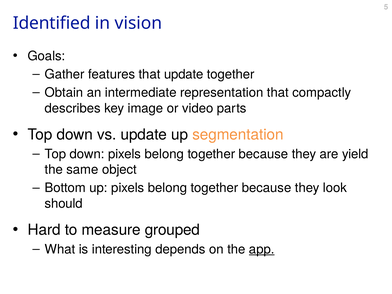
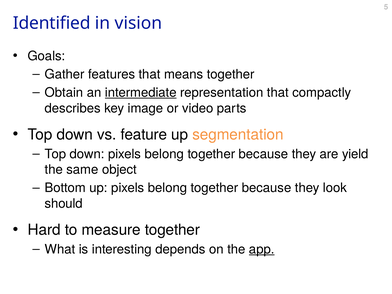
that update: update -> means (184, 74)
intermediate underline: none -> present (141, 93)
vs update: update -> feature (144, 134)
measure grouped: grouped -> together (172, 230)
